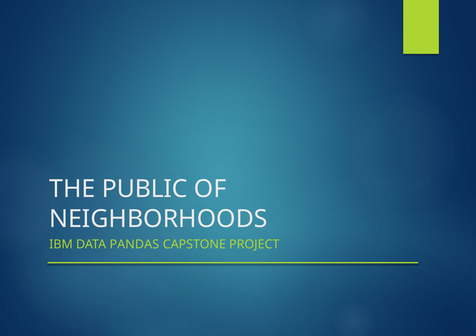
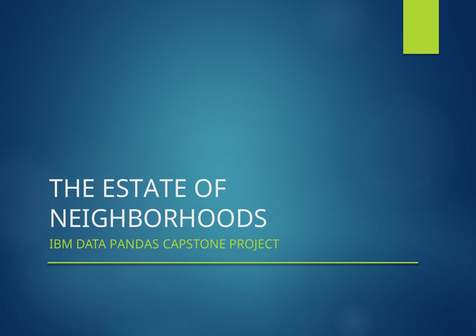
PUBLIC: PUBLIC -> ESTATE (145, 189)
